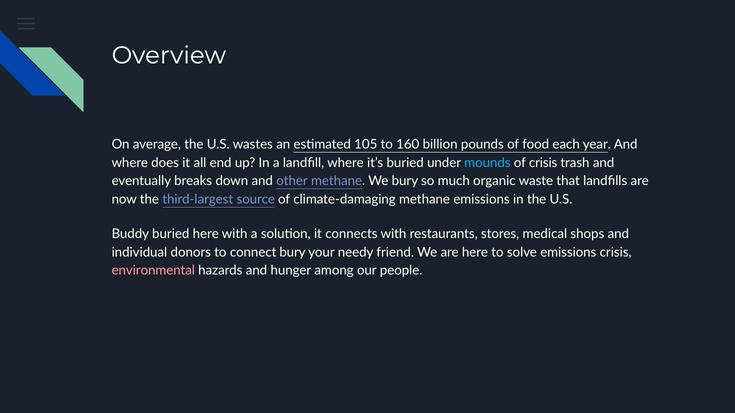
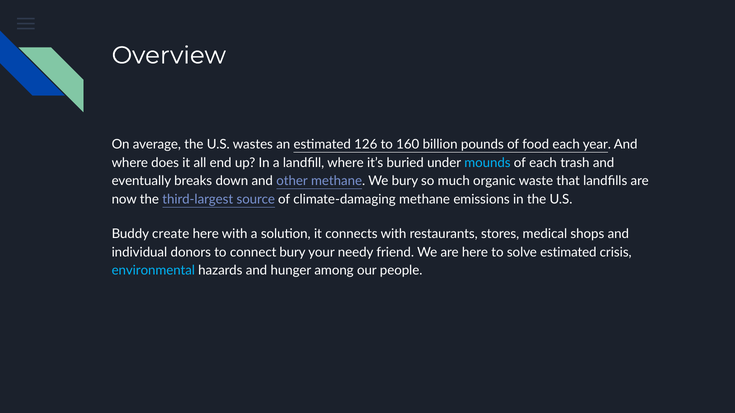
105: 105 -> 126 (366, 145)
of crisis: crisis -> each (543, 163)
Buddy buried: buried -> create (171, 234)
solve emissions: emissions -> estimated (568, 253)
environmental colour: pink -> light blue (153, 271)
